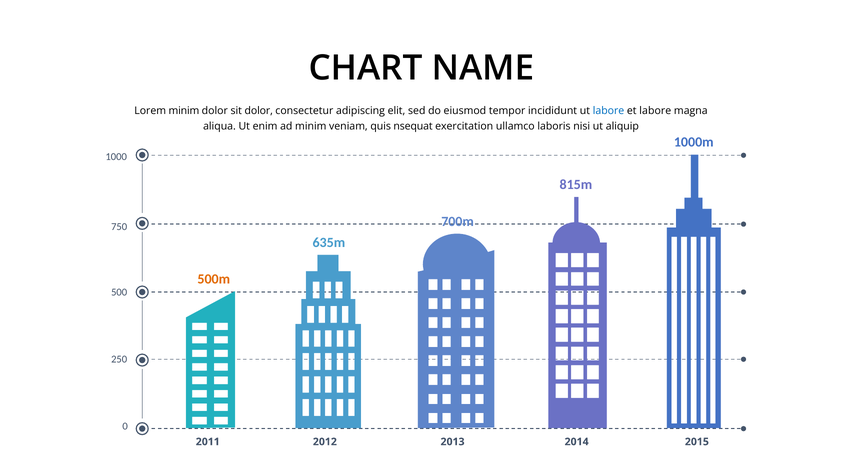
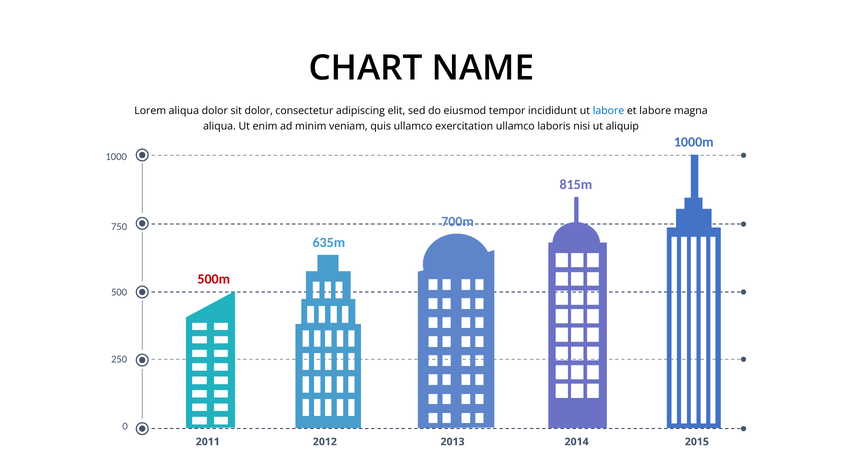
Lorem minim: minim -> aliqua (184, 111)
quis nsequat: nsequat -> ullamco (413, 126)
500m colour: orange -> red (214, 279)
